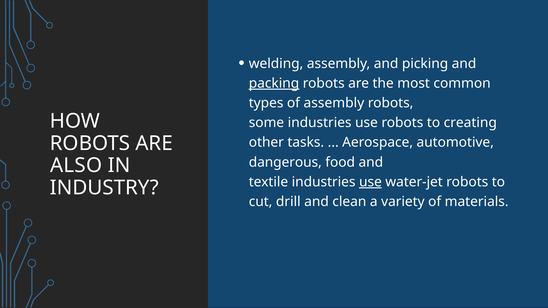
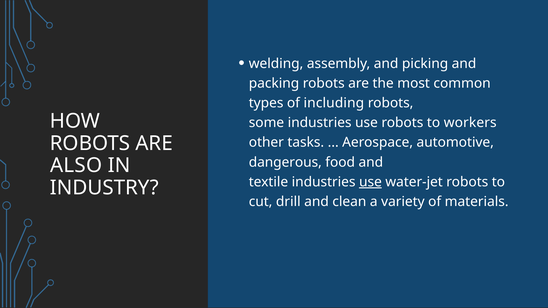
packing underline: present -> none (274, 83)
of assembly: assembly -> including (334, 103)
creating: creating -> workers (470, 123)
